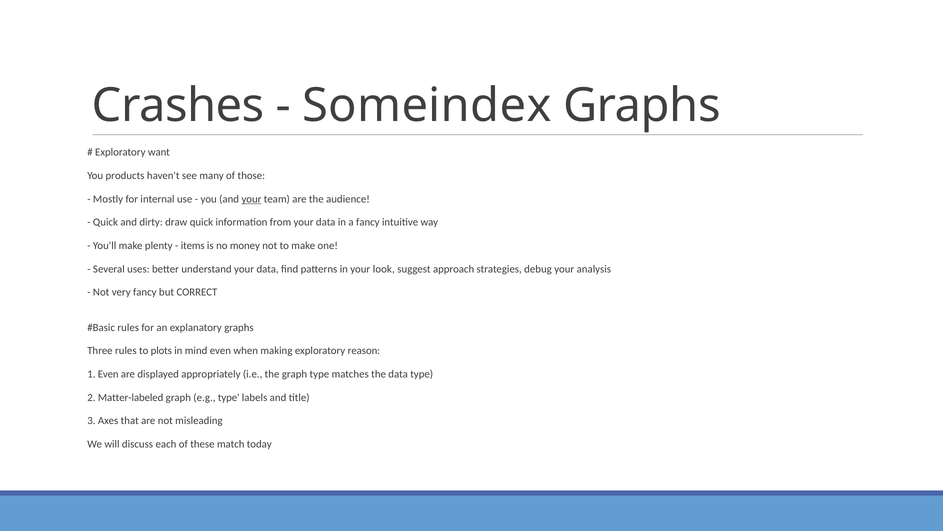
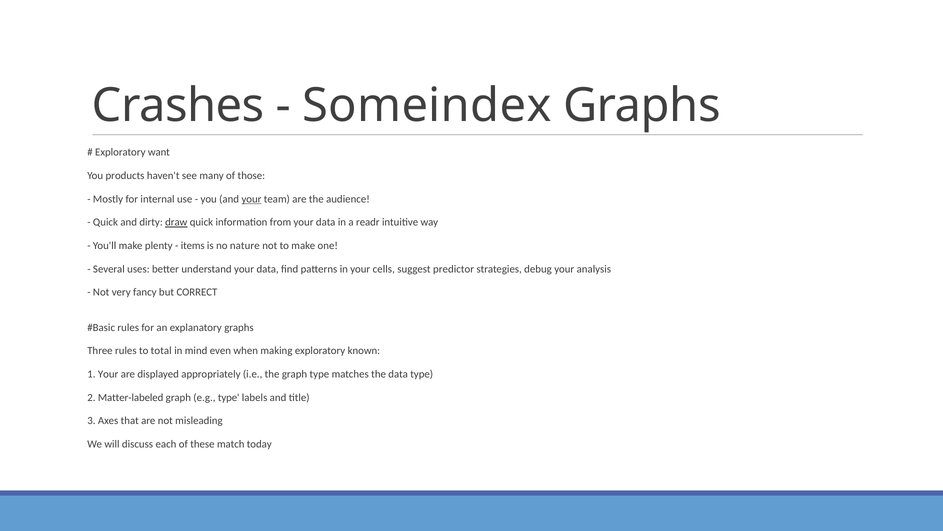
draw underline: none -> present (176, 222)
a fancy: fancy -> readr (368, 222)
money: money -> nature (245, 245)
look: look -> cells (384, 269)
approach: approach -> predictor (454, 269)
plots: plots -> total (161, 350)
reason: reason -> known (364, 350)
1 Even: Even -> Your (108, 374)
